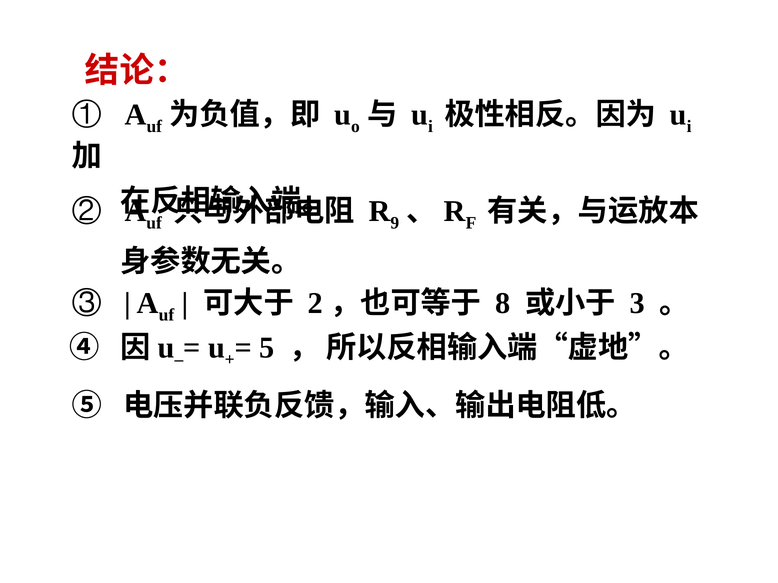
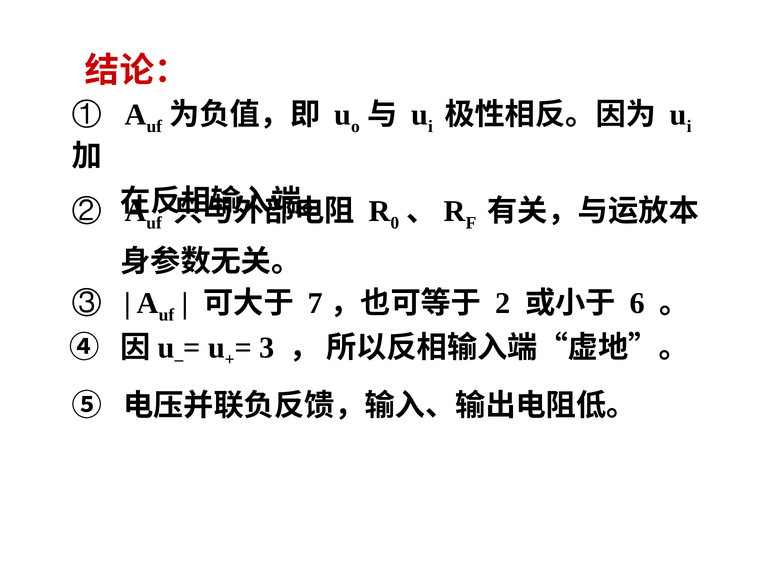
9: 9 -> 0 (395, 223)
2: 2 -> 7 (315, 304)
8: 8 -> 2 (503, 304)
3: 3 -> 6 (637, 304)
5: 5 -> 3 (267, 348)
